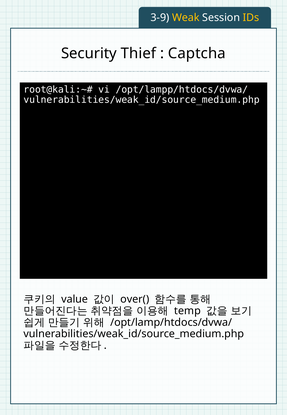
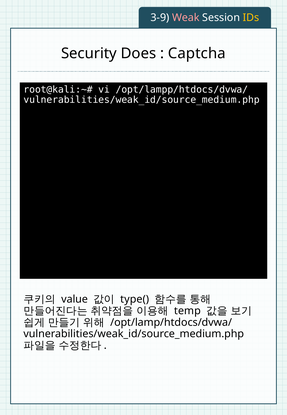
Weak colour: yellow -> pink (186, 17)
Thief: Thief -> Does (138, 53)
over(: over( -> type( (135, 299)
